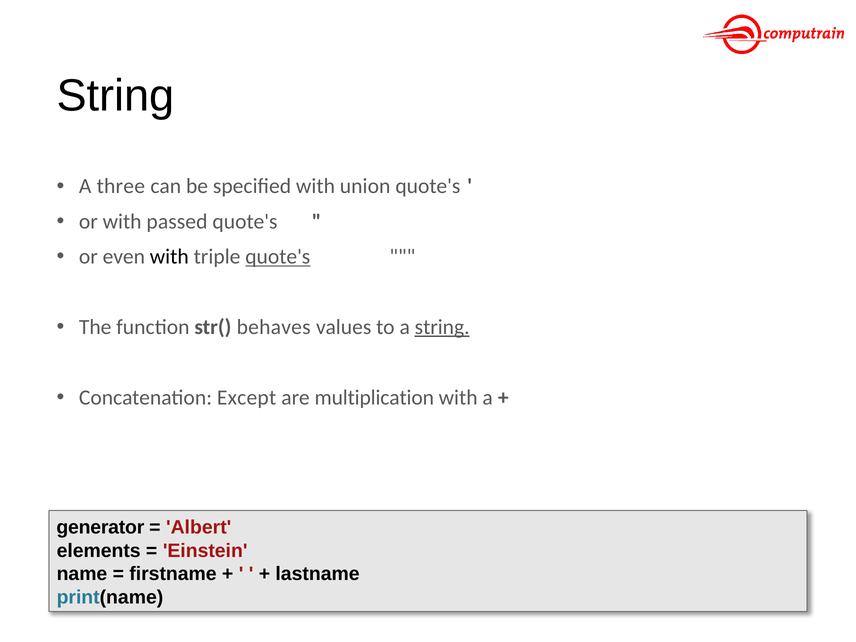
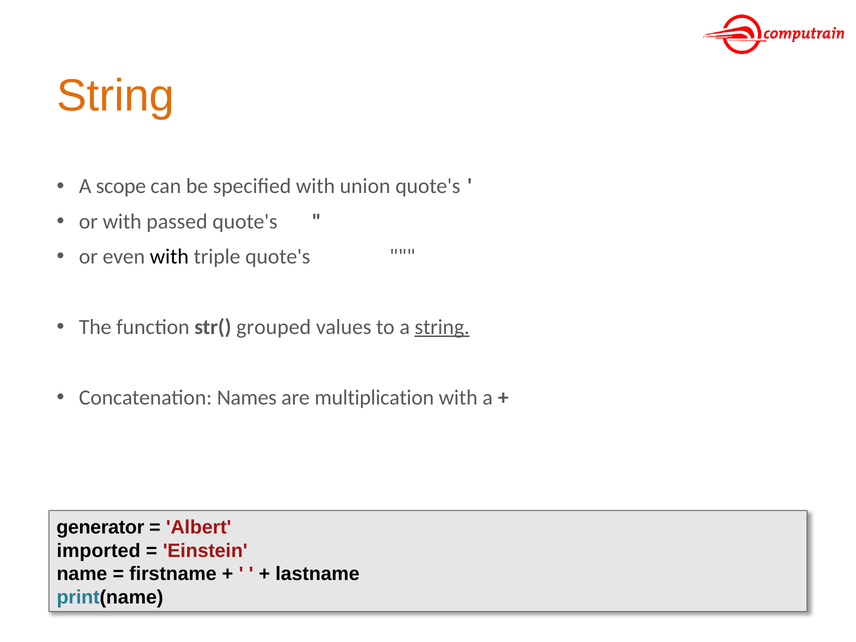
String colour: black -> orange (116, 96)
three: three -> scope (121, 186)
quote's underline: present -> none (278, 257)
behaves: behaves -> grouped (274, 327)
Except: Except -> Names (247, 397)
elements: elements -> imported (99, 551)
